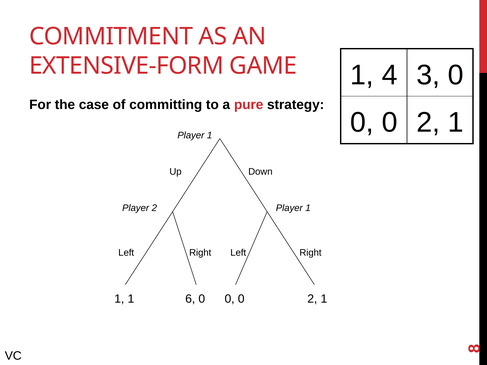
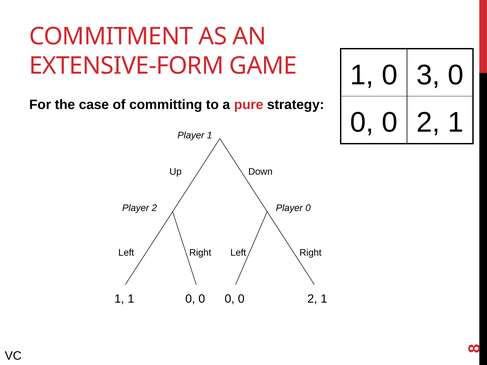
4: 4 -> 0 (390, 75)
2 Player 1: 1 -> 0 (308, 208)
1 1 6: 6 -> 0 (190, 299)
